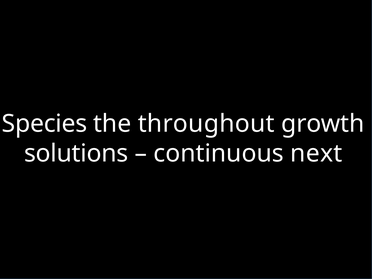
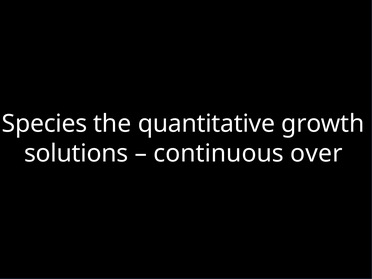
throughout: throughout -> quantitative (206, 124)
next: next -> over (316, 154)
